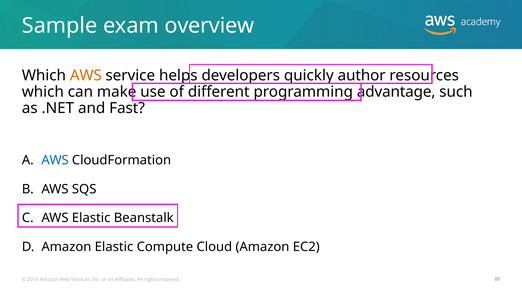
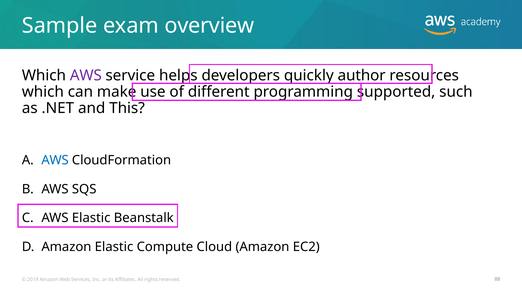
AWS colour: orange -> purple (86, 76)
advantage: advantage -> supported (396, 92)
Fast: Fast -> This (127, 108)
